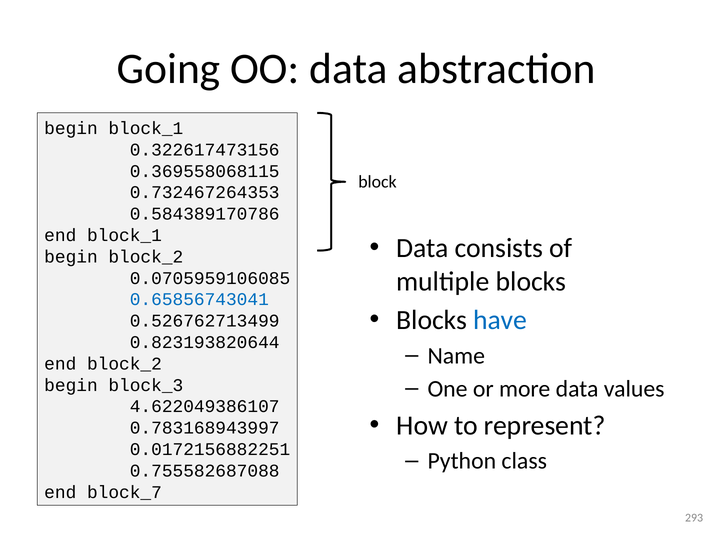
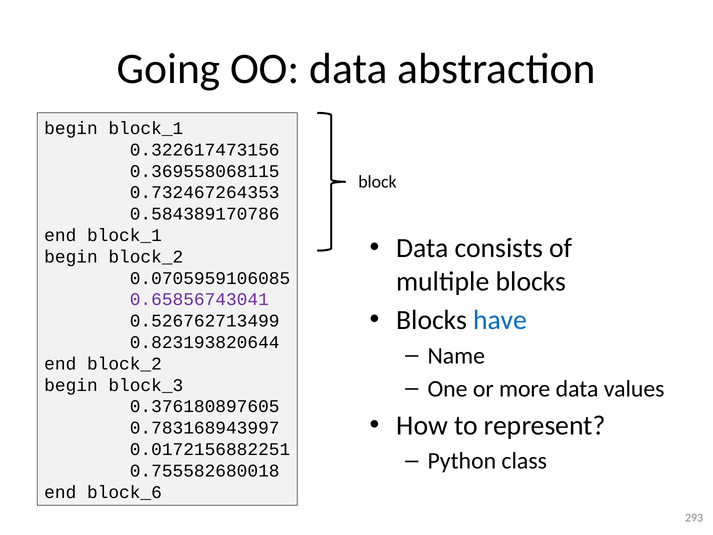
0.65856743041 colour: blue -> purple (199, 299)
4.622049386107: 4.622049386107 -> 0.376180897605 (205, 406)
0.755582687088: 0.755582687088 -> 0.755582680018 (205, 471)
block_7: block_7 -> block_6 (124, 492)
